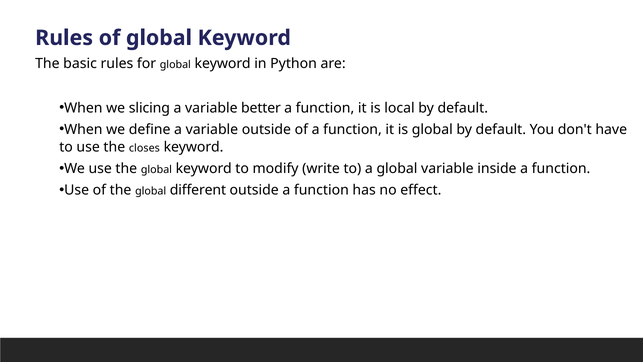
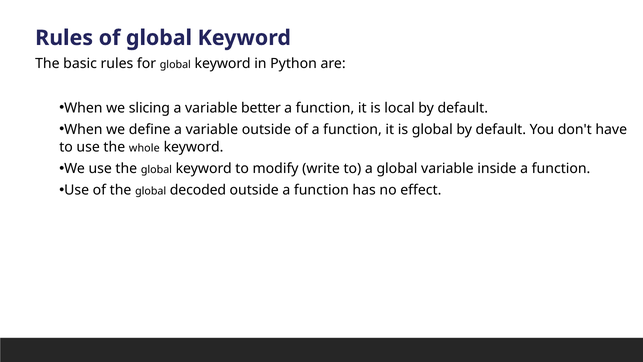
closes: closes -> whole (144, 148)
different: different -> decoded (198, 190)
